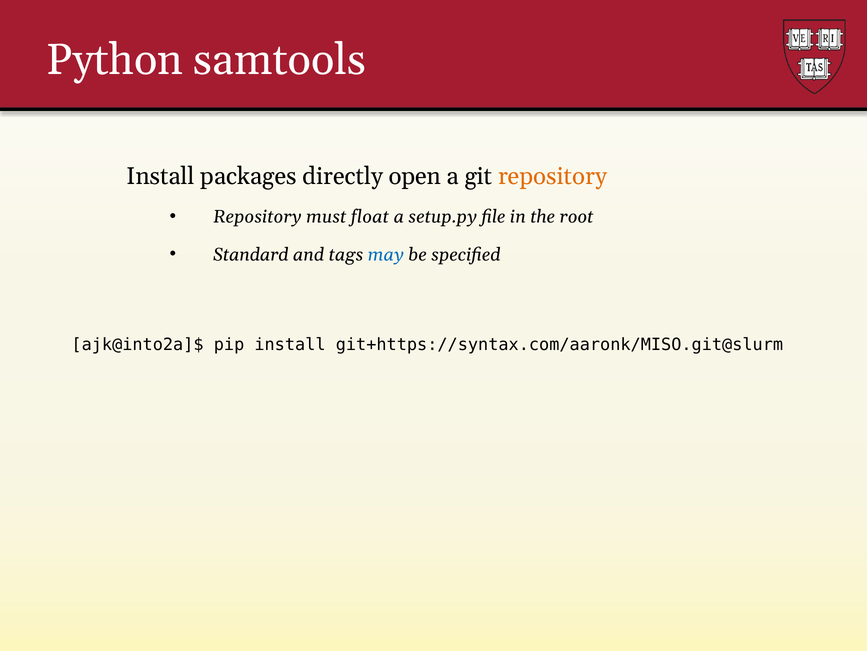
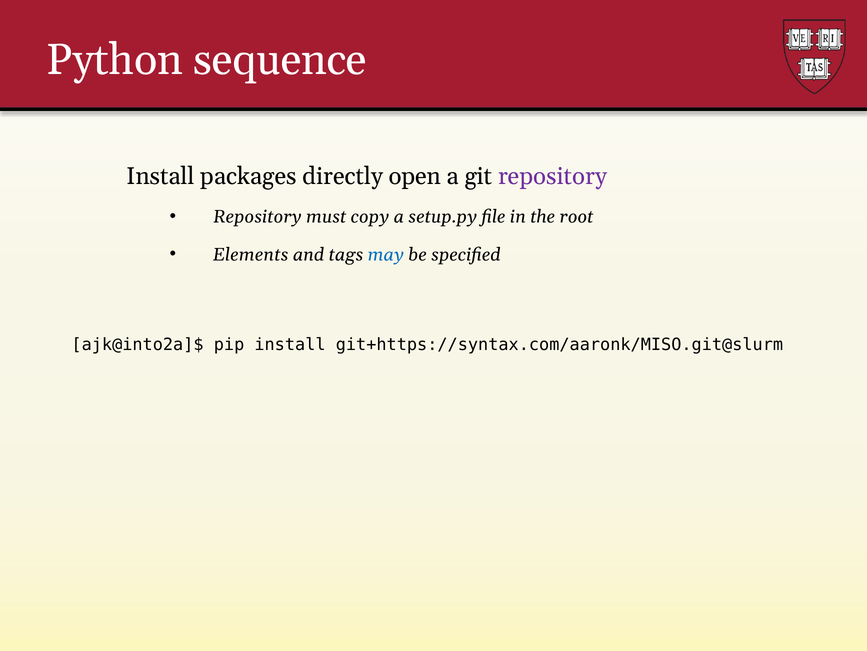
samtools: samtools -> sequence (280, 60)
repository colour: orange -> purple (552, 176)
float: float -> copy (370, 217)
Standard: Standard -> Elements (251, 254)
